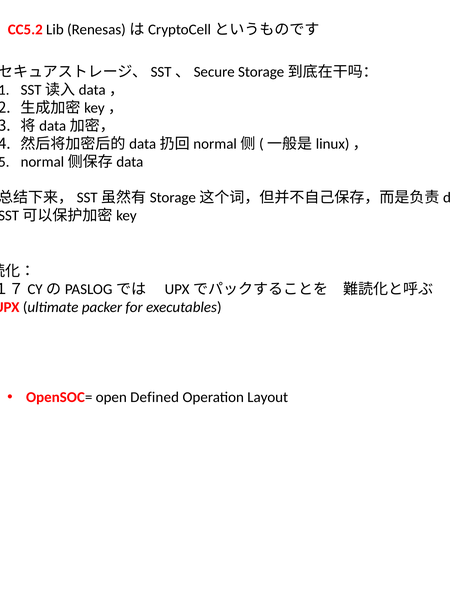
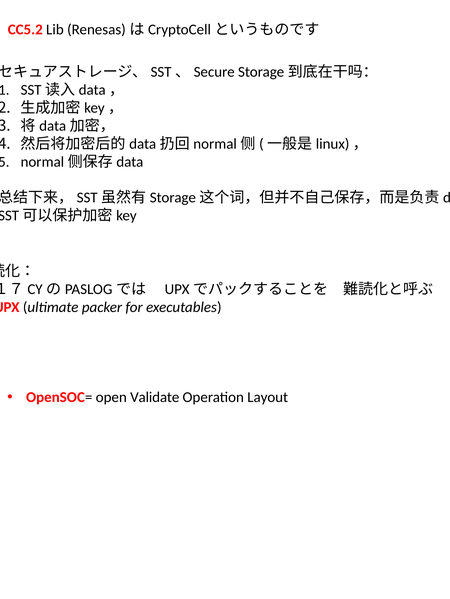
Defined: Defined -> Validate (155, 398)
